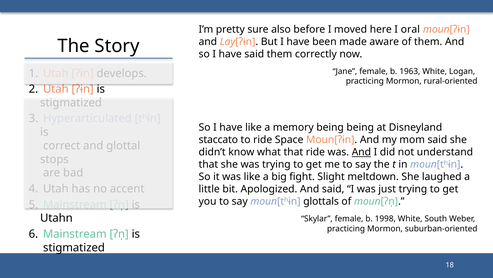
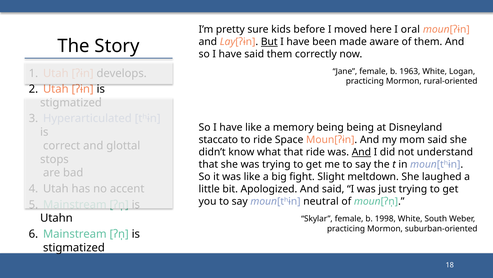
also: also -> kids (281, 29)
But underline: none -> present (269, 42)
glottals: glottals -> neutral (321, 201)
